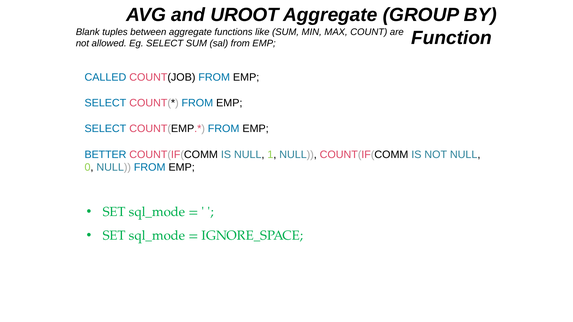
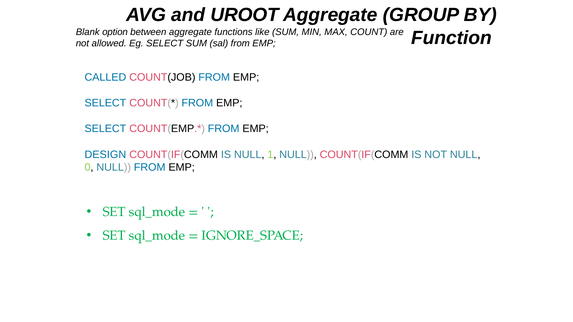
tuples: tuples -> option (115, 32)
BETTER: BETTER -> DESIGN (105, 155)
